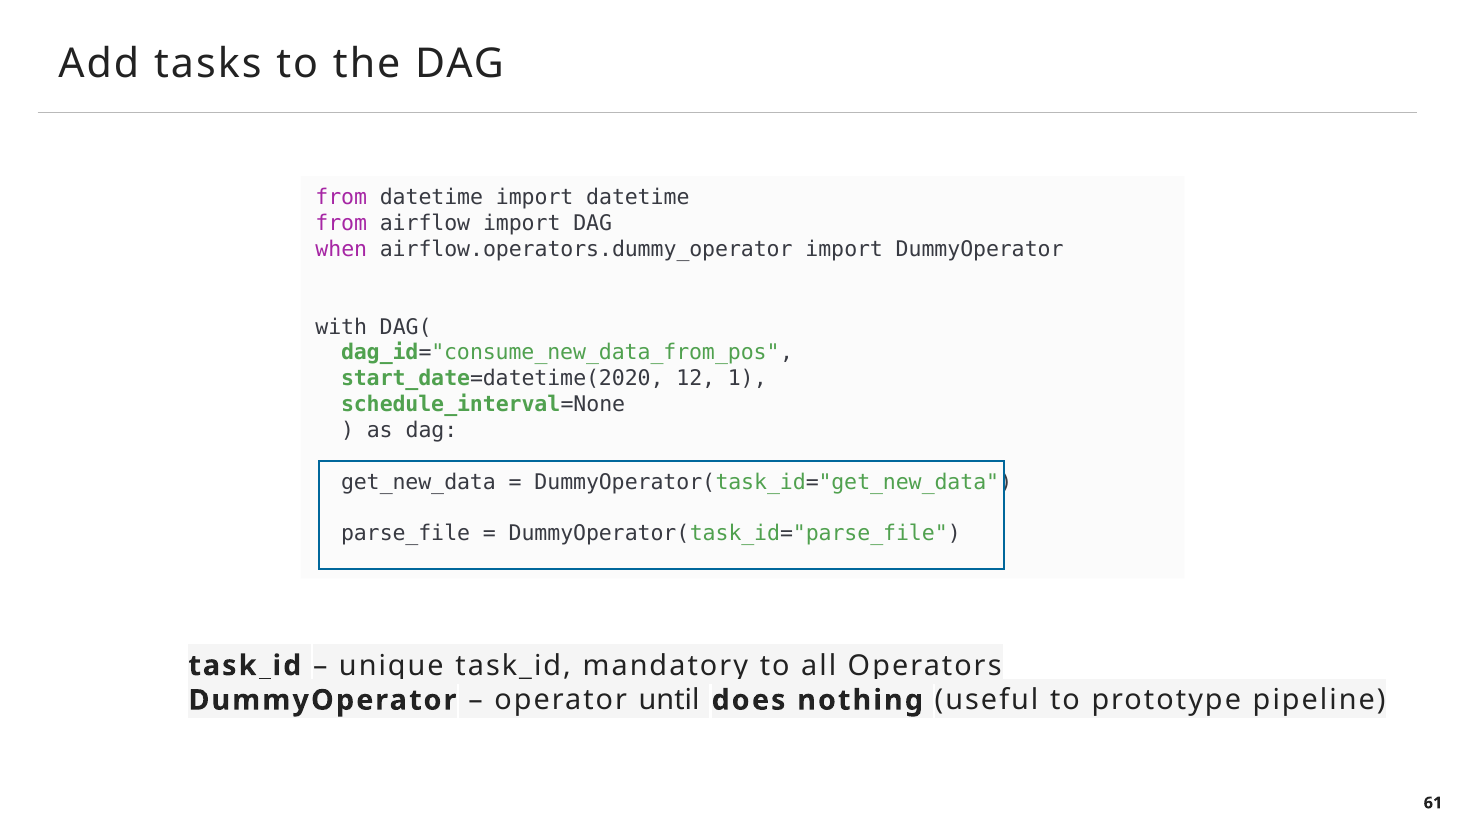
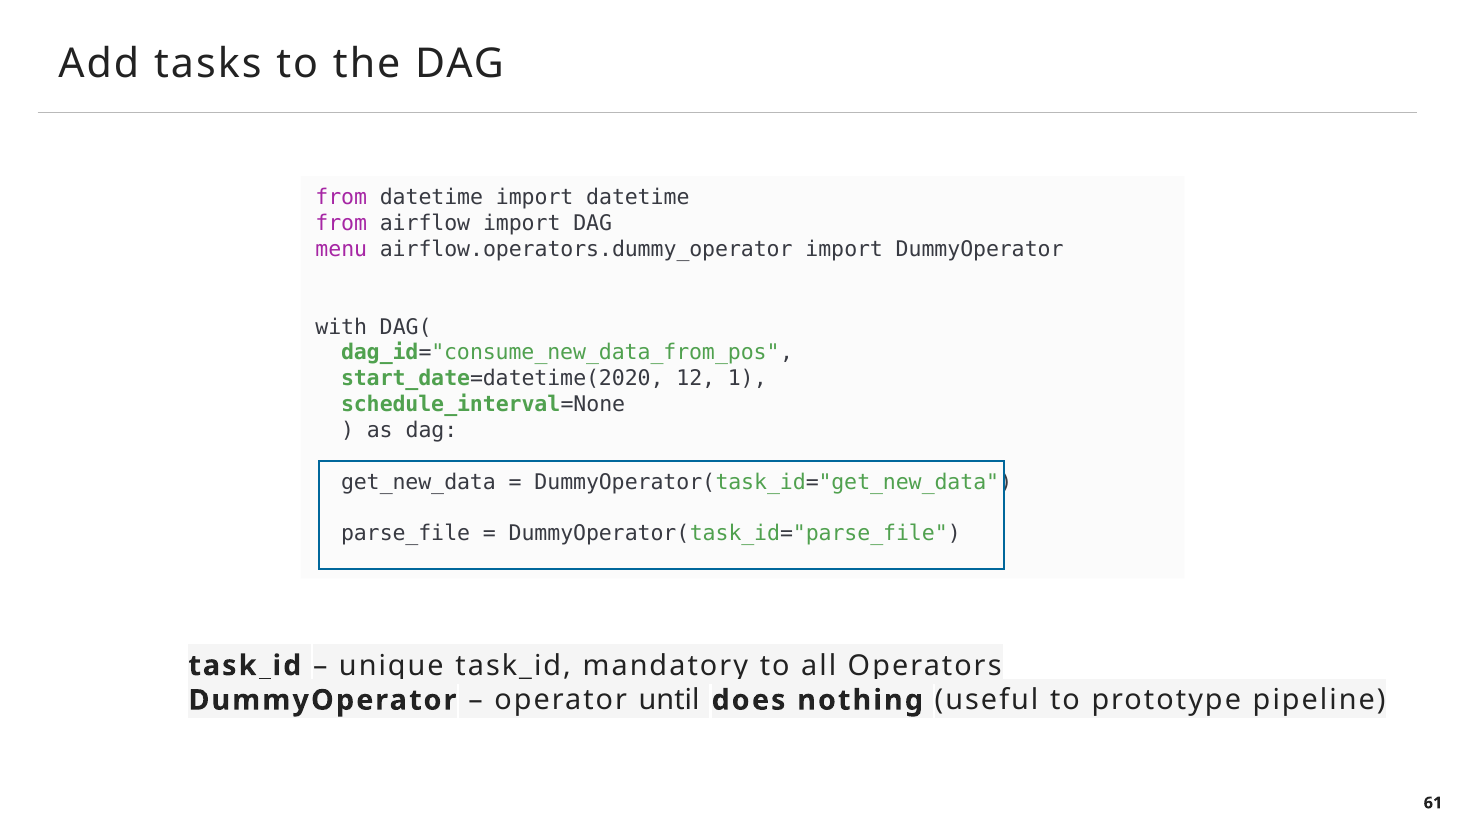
when: when -> menu (341, 250)
